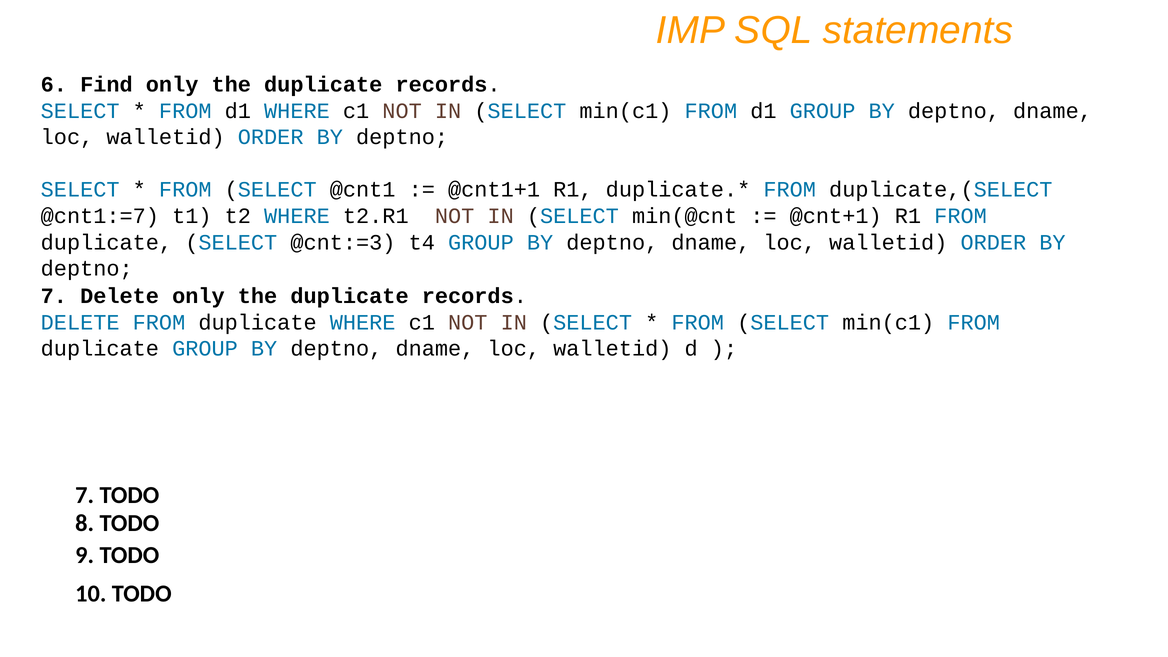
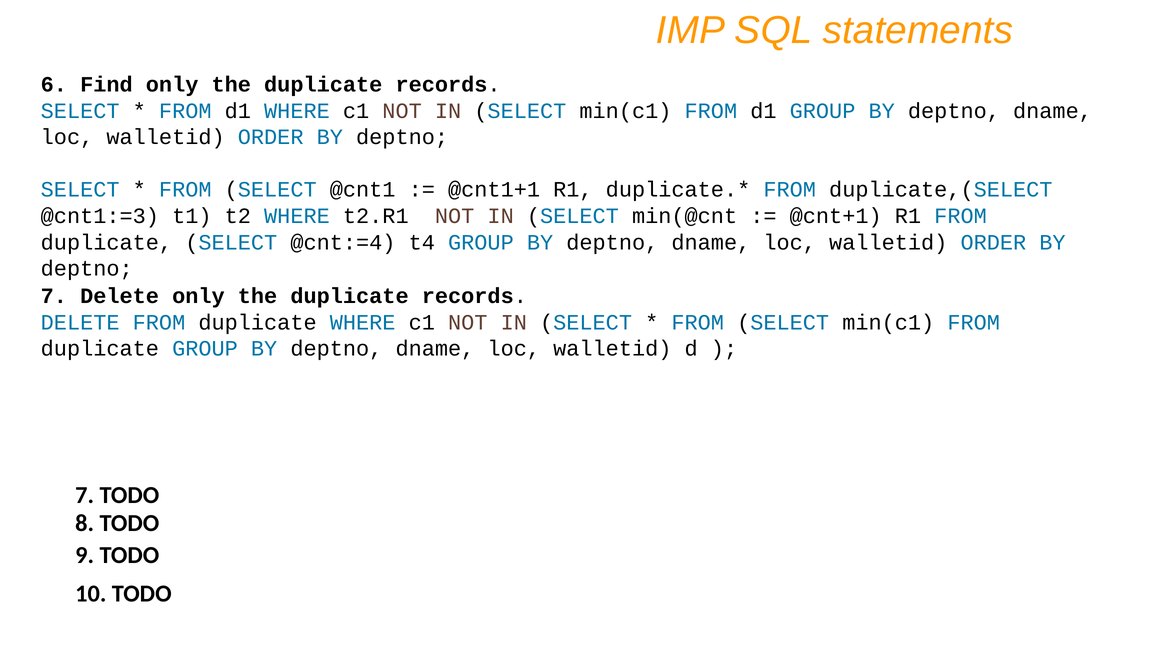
@cnt1:=7: @cnt1:=7 -> @cnt1:=3 (100, 216)
@cnt:=3: @cnt:=3 -> @cnt:=4 (343, 242)
